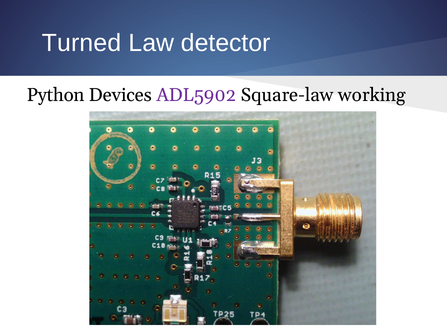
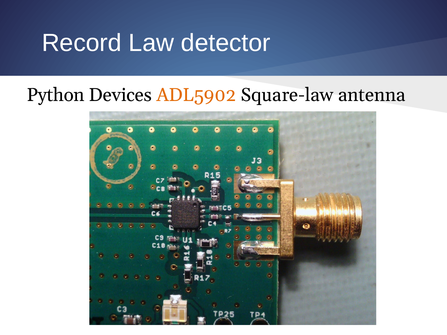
Turned: Turned -> Record (82, 43)
ADL5902 colour: purple -> orange (196, 95)
working: working -> antenna (372, 95)
